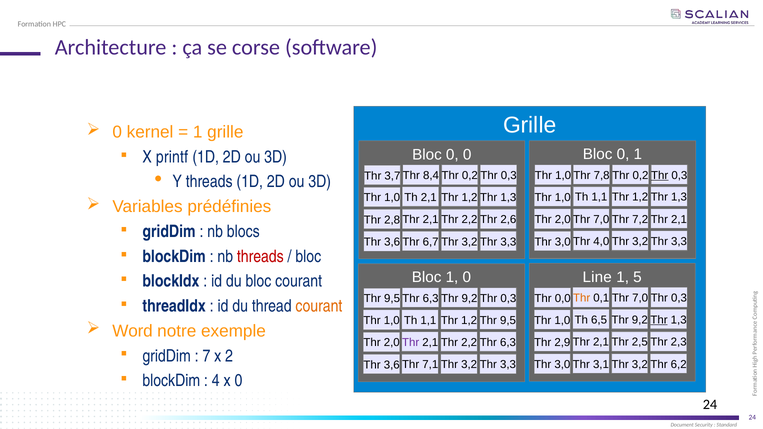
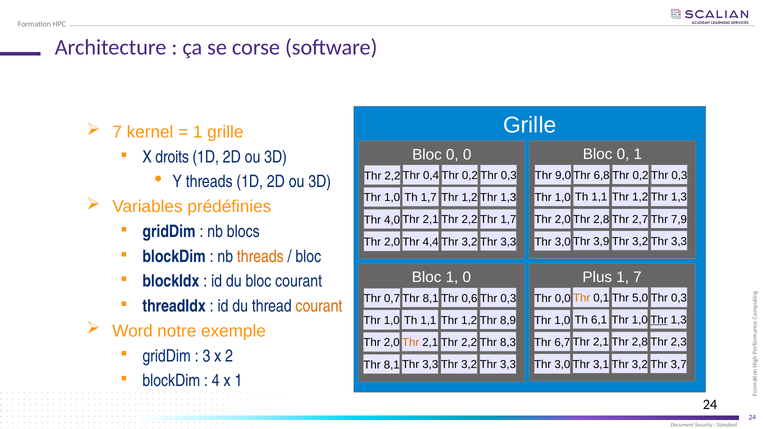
0: 0 -> 7 (117, 132)
printf: printf -> droits (172, 157)
7,8: 7,8 -> 6,8 (602, 175)
Thr underline: present -> none (660, 175)
8,4: 8,4 -> 0,4 (431, 176)
1,0: 1,0 -> 9,0 (563, 176)
3,7: 3,7 -> 2,2 (392, 176)
Th 2,1: 2,1 -> 1,7 (429, 197)
7,0: 7,0 -> 2,8 (601, 219)
7,2: 7,2 -> 2,7 (640, 219)
2,1: 2,1 -> 7,9 (679, 219)
Thr 2,6: 2,6 -> 1,7 (508, 220)
2,8: 2,8 -> 4,0 (392, 220)
4,0: 4,0 -> 3,9 (601, 242)
6,7: 6,7 -> 4,4 (431, 242)
3,6: 3,6 -> 2,0 (392, 242)
threads colour: red -> orange (260, 257)
Line: Line -> Plus (597, 277)
1 5: 5 -> 7 (637, 277)
7,0: 7,0 -> 5,0 (640, 298)
6,3: 6,3 -> 8,1 (431, 299)
9,2: 9,2 -> 0,6 (469, 299)
9,5: 9,5 -> 0,7 (392, 299)
6,5: 6,5 -> 6,1 (599, 320)
9,2: 9,2 -> 1,0 (640, 320)
9,5: 9,5 -> 8,9 (508, 320)
2,5: 2,5 -> 2,8 (640, 342)
Thr colour: purple -> orange (411, 343)
6,3: 6,3 -> 8,3 (508, 343)
2,9: 2,9 -> 6,7 (562, 343)
7: 7 -> 3 (206, 356)
6,2: 6,2 -> 3,7 (679, 364)
7,1: 7,1 -> 3,3 (430, 365)
3,6: 3,6 -> 8,1 (392, 365)
x 0: 0 -> 1 (238, 381)
